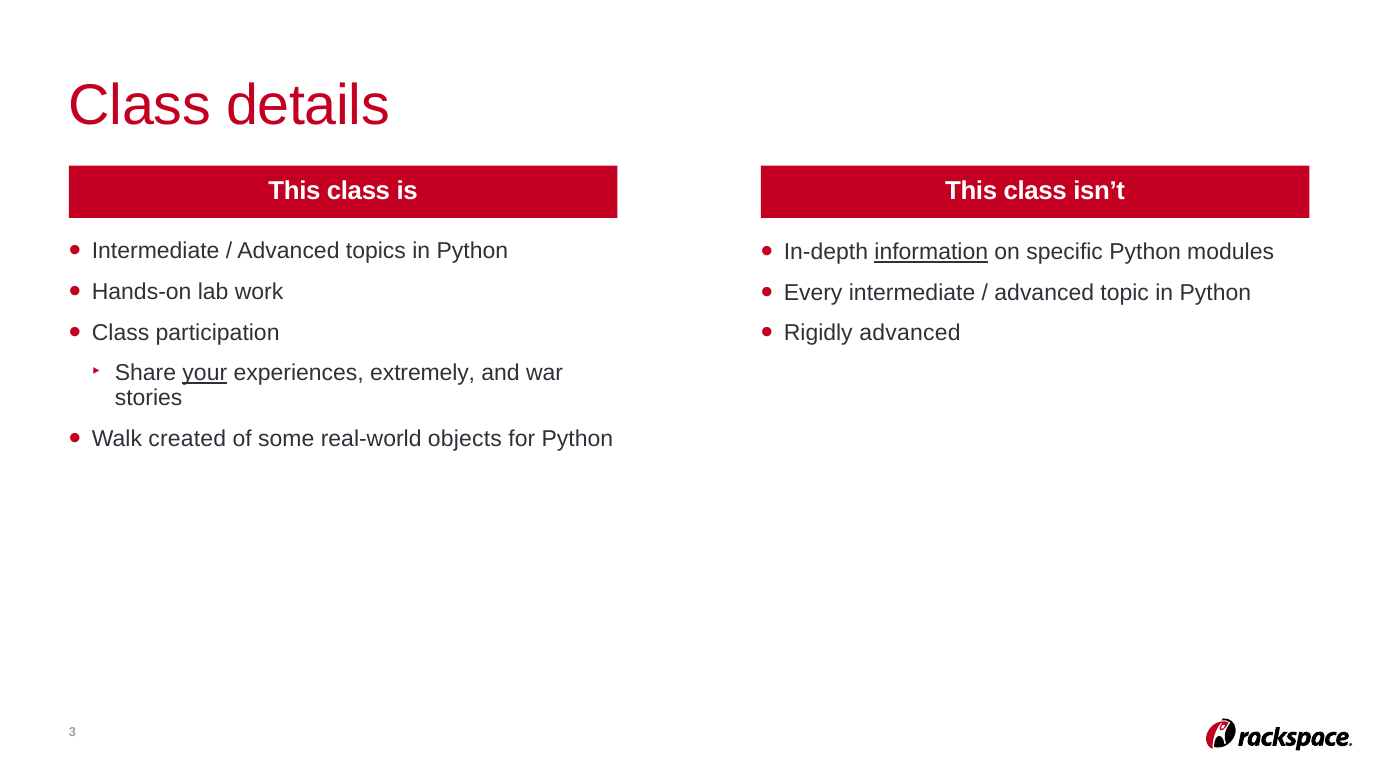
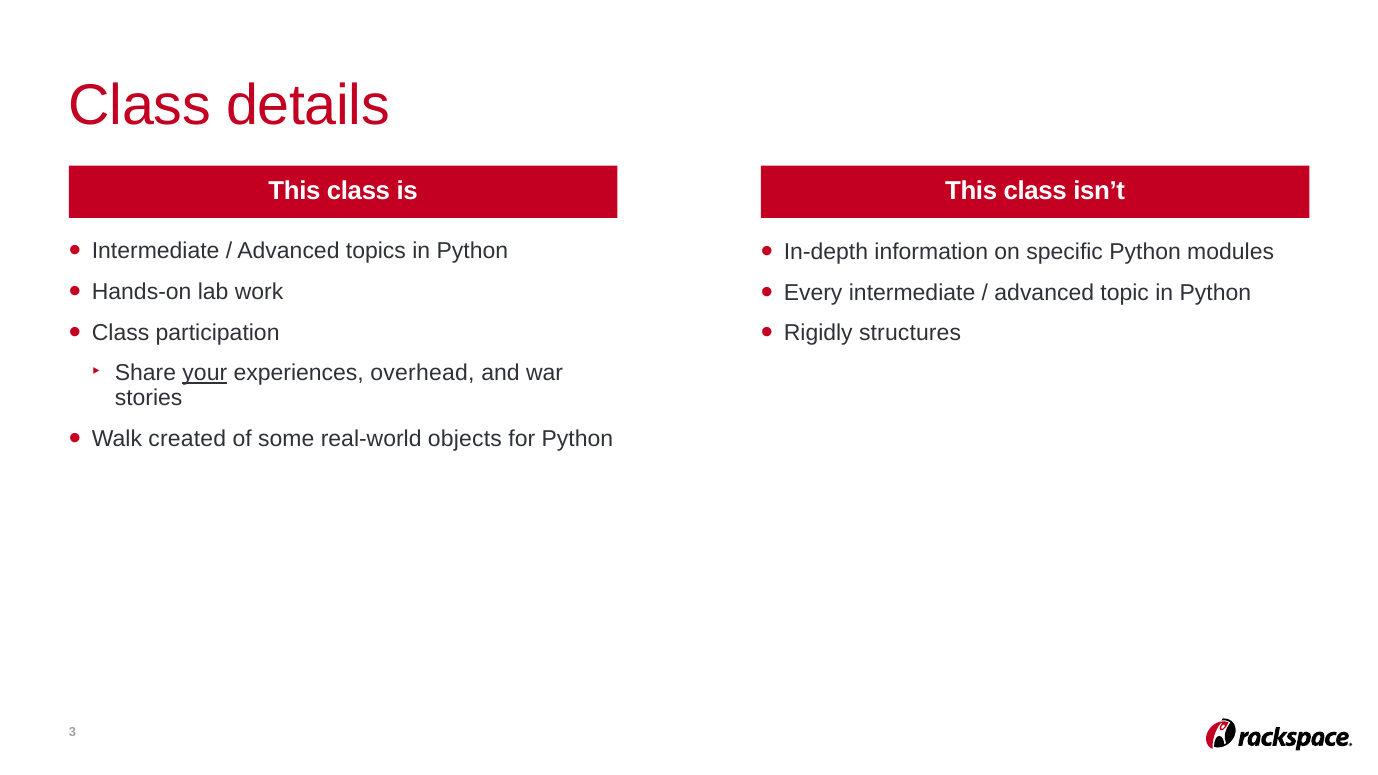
information underline: present -> none (931, 252)
Rigidly advanced: advanced -> structures (910, 333)
extremely: extremely -> overhead (422, 373)
